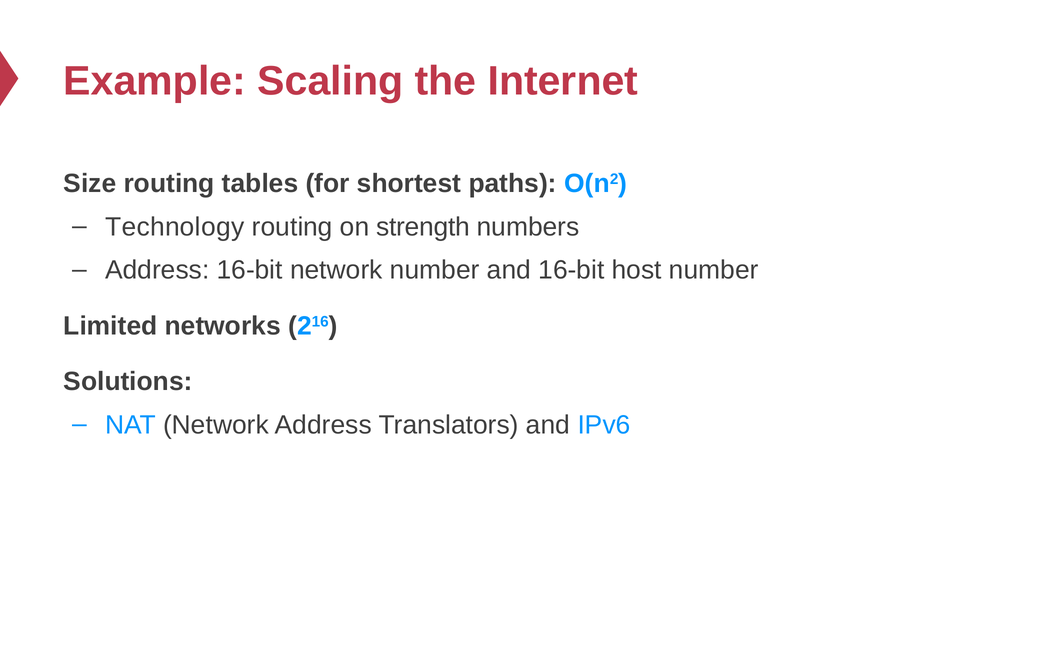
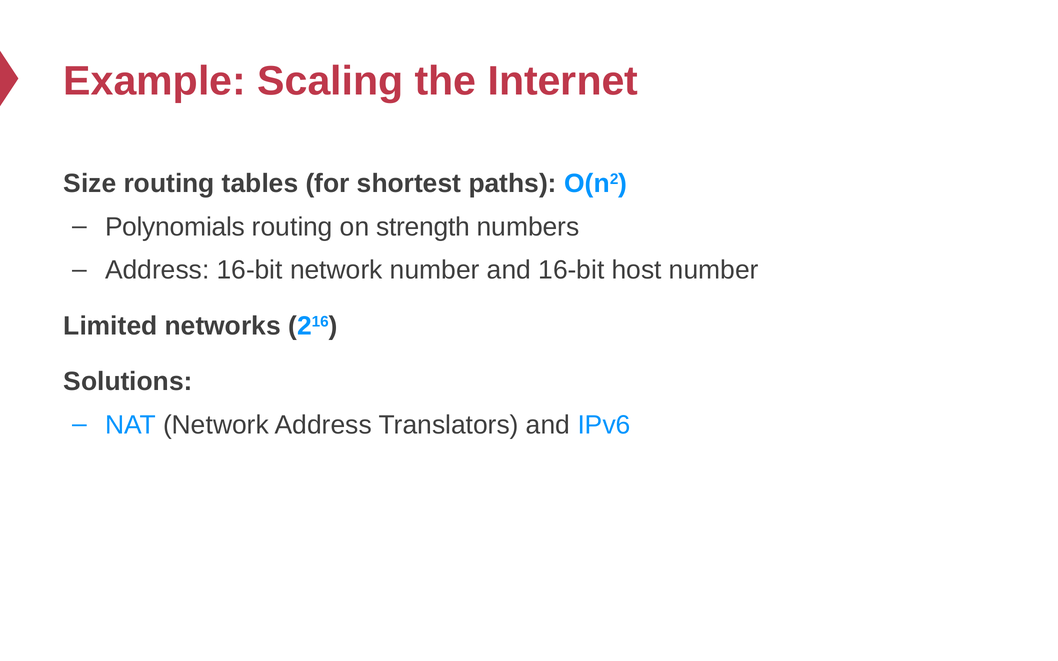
Technology: Technology -> Polynomials (175, 227)
